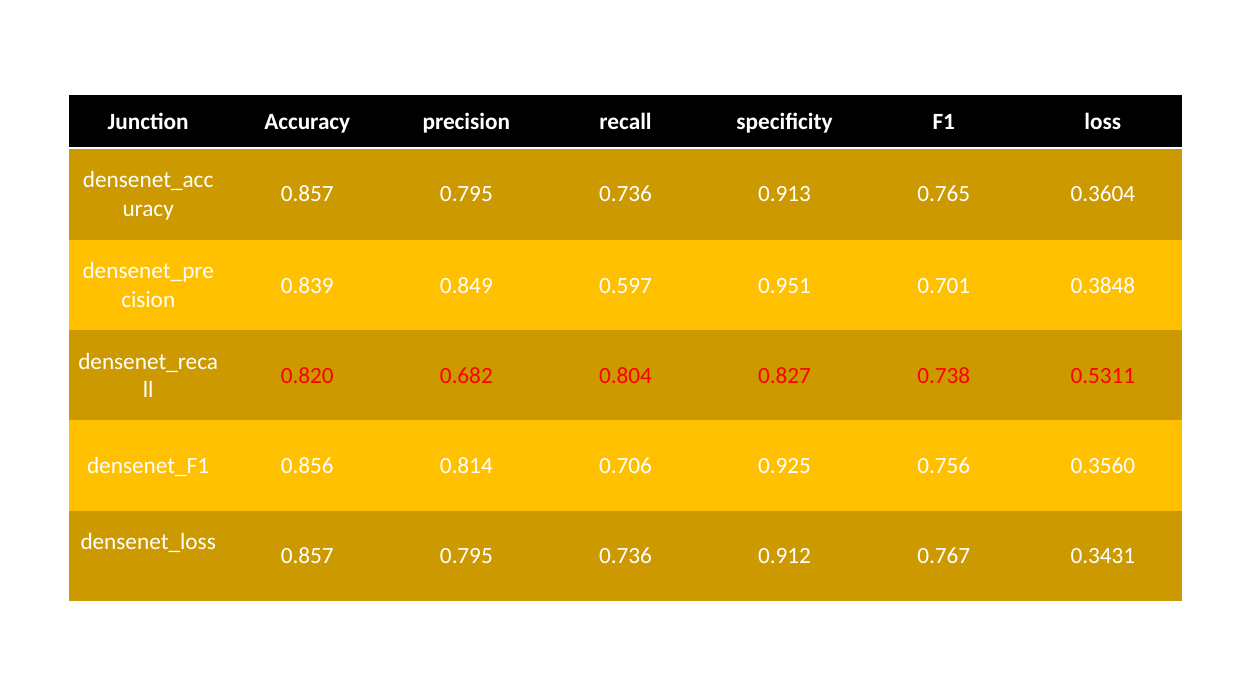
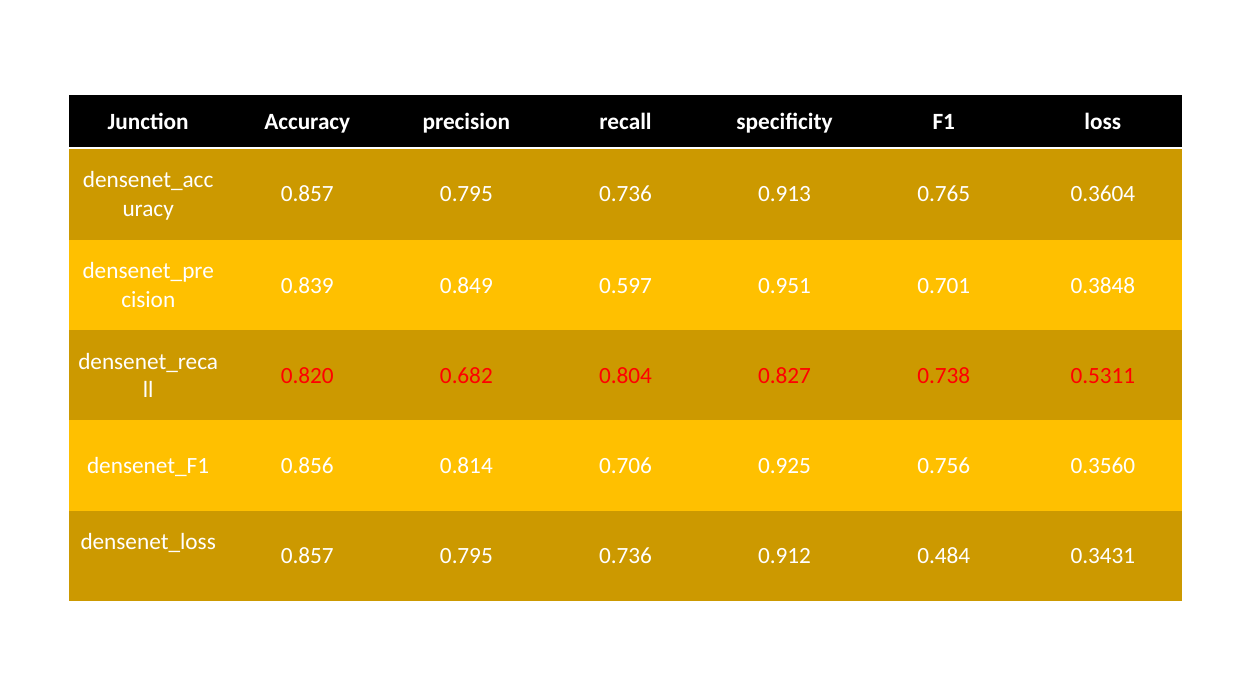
0.767: 0.767 -> 0.484 (944, 556)
